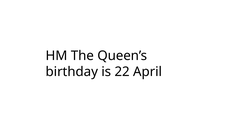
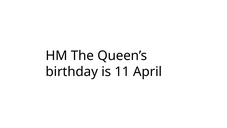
22: 22 -> 11 (122, 71)
